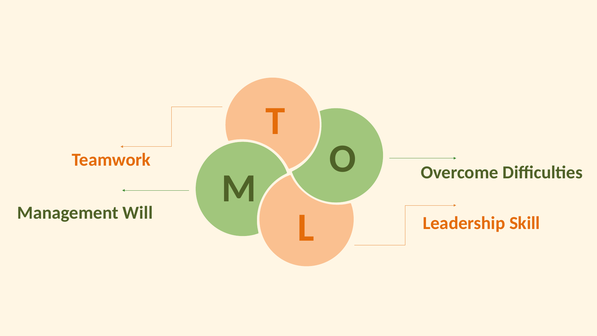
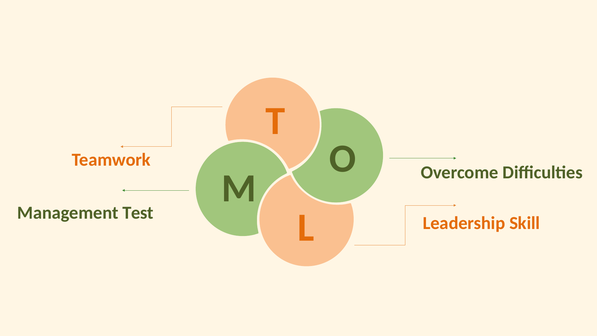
Will: Will -> Test (138, 213)
